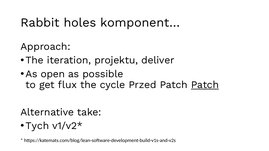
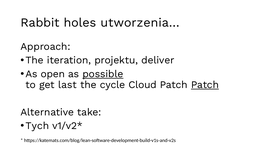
komponent…: komponent… -> utworzenia… (140, 23)
possible underline: none -> present (103, 74)
flux: flux -> last (67, 85)
Przed: Przed -> Cloud (143, 85)
